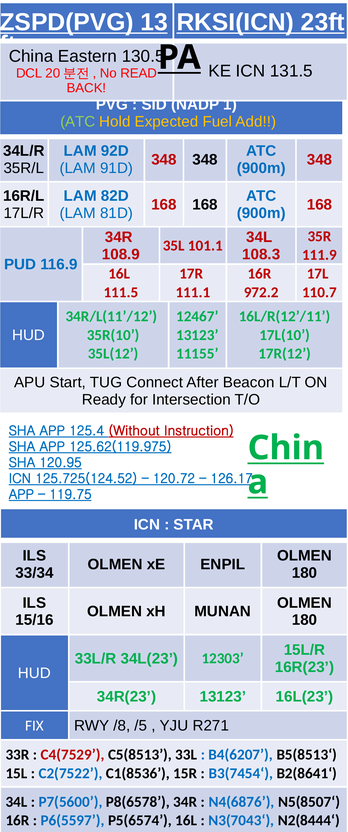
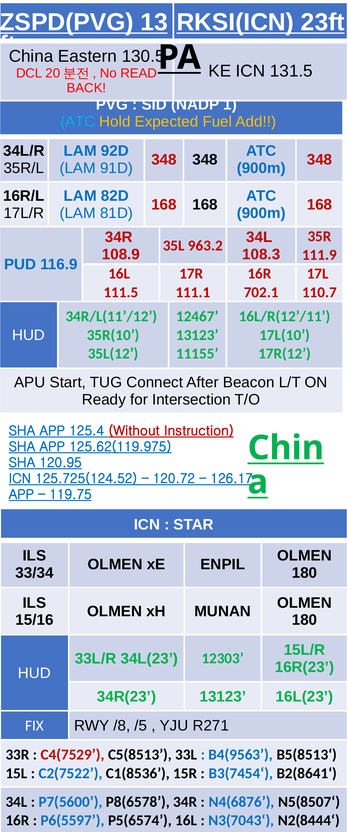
ATC colour: light green -> light blue (78, 122)
101.1: 101.1 -> 963.2 (205, 246)
972.2: 972.2 -> 702.1 (261, 293)
B4(6207: B4(6207 -> B4(9563 (241, 755)
